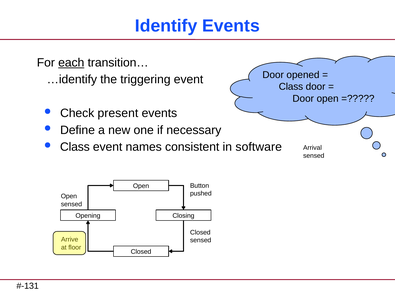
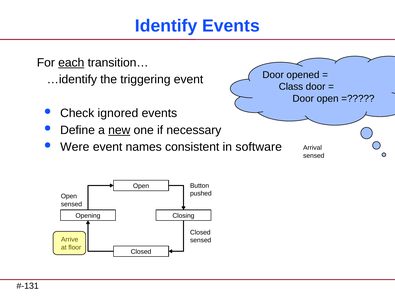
present: present -> ignored (118, 113)
new underline: none -> present (119, 130)
Class: Class -> Were (75, 147)
